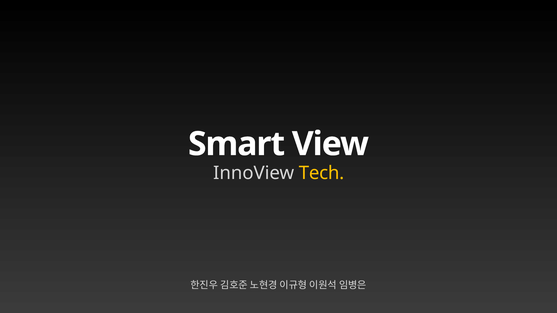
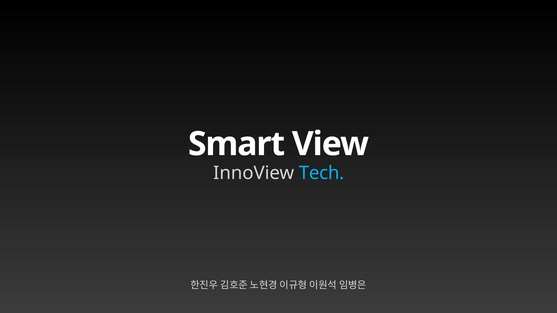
Tech colour: yellow -> light blue (321, 173)
